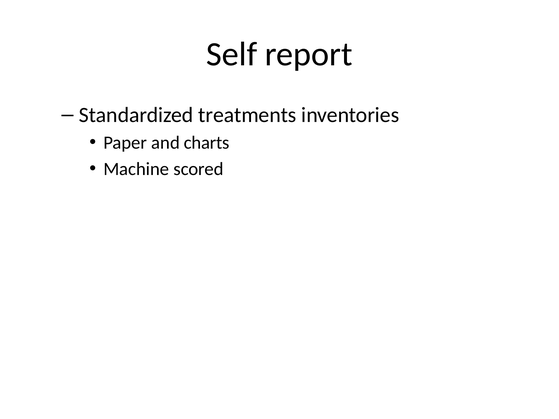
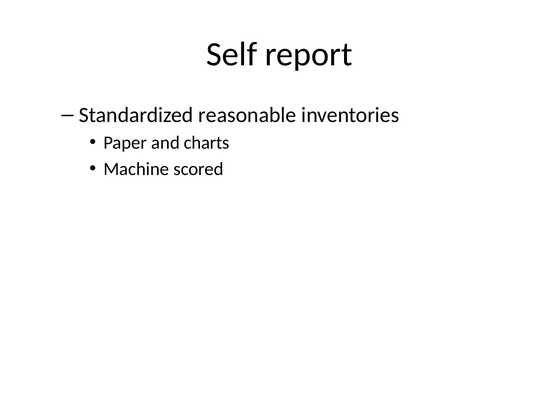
treatments: treatments -> reasonable (247, 115)
